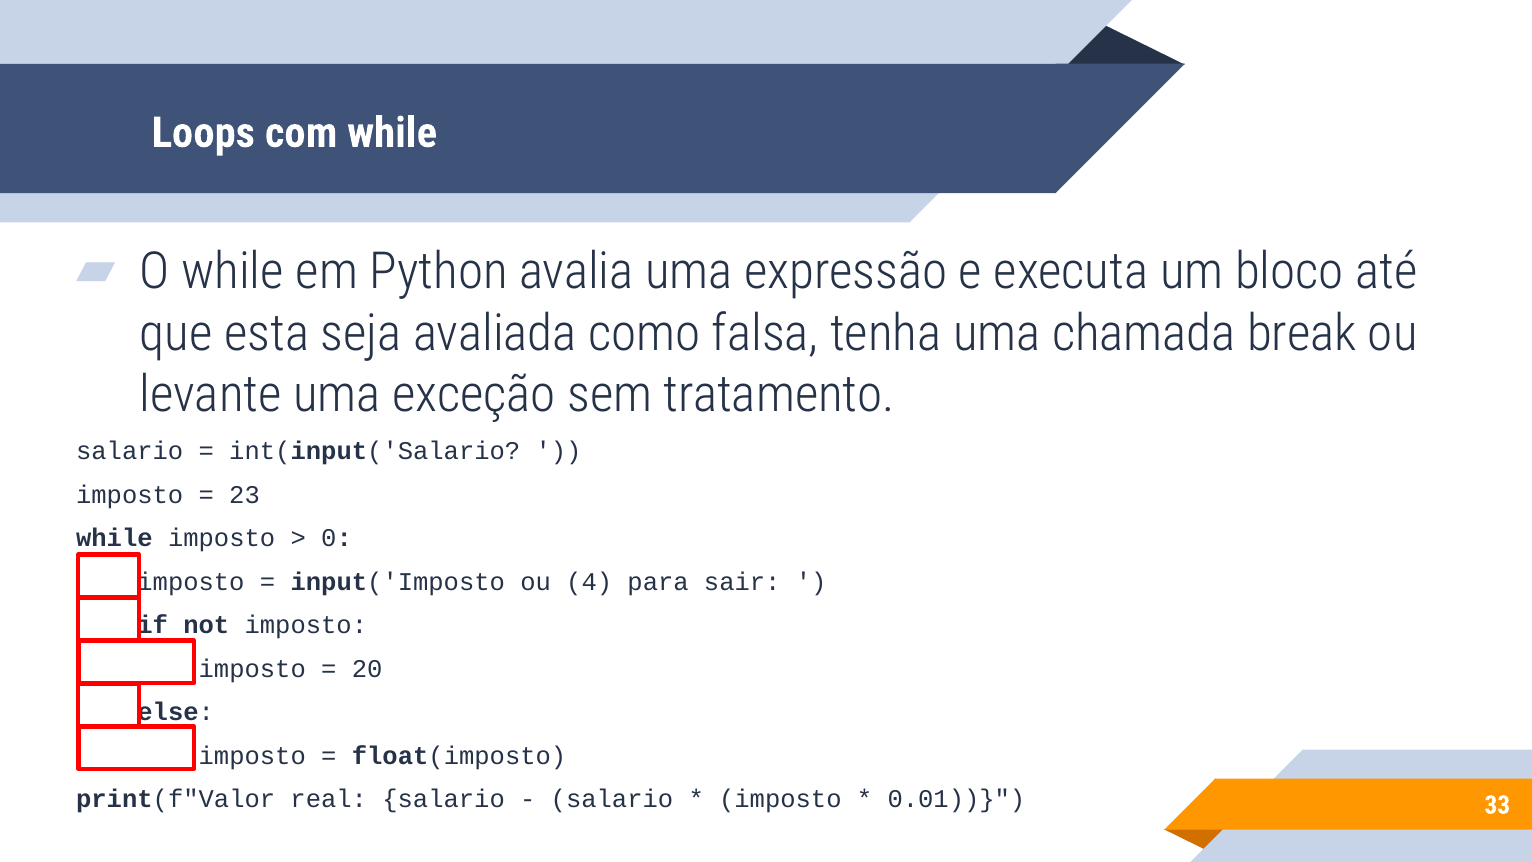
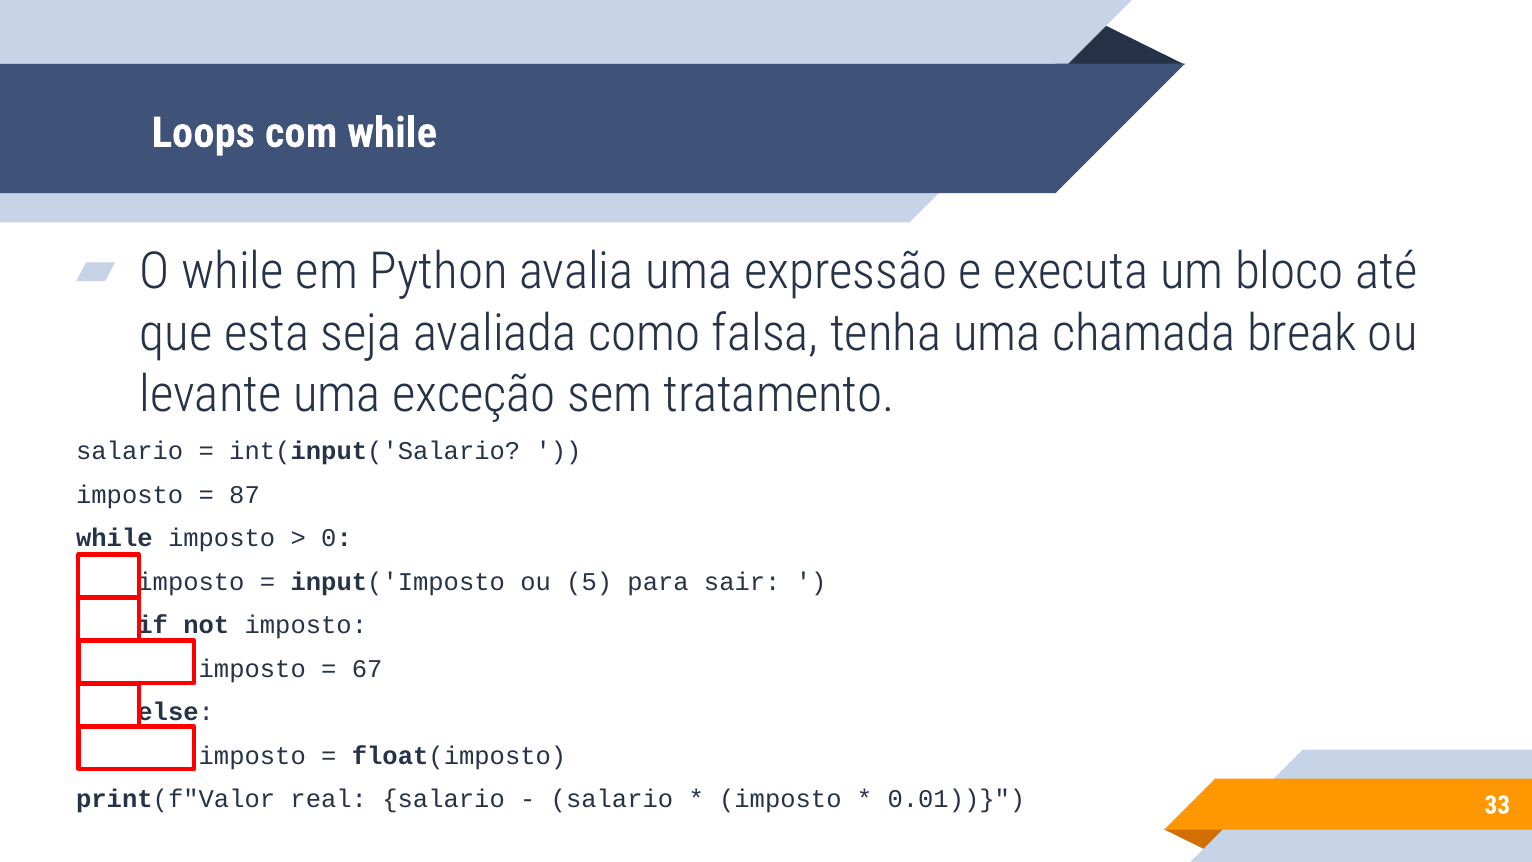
23: 23 -> 87 (245, 495)
4: 4 -> 5 (589, 582)
20: 20 -> 67 (367, 669)
